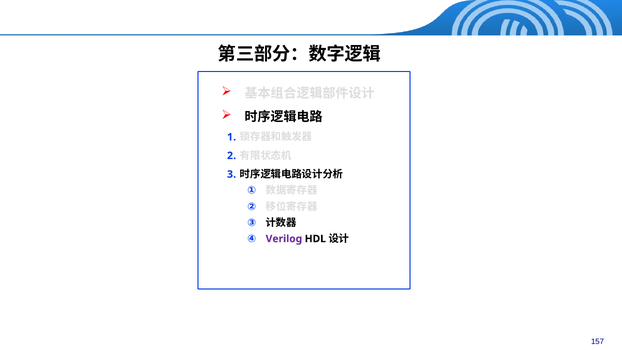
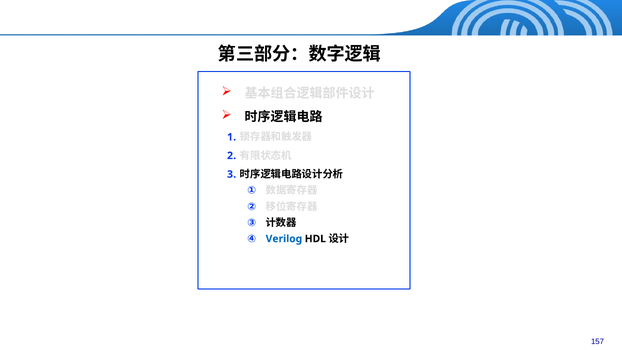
Verilog colour: purple -> blue (284, 239)
